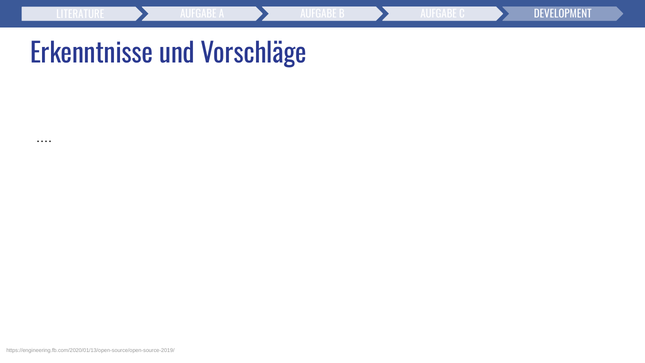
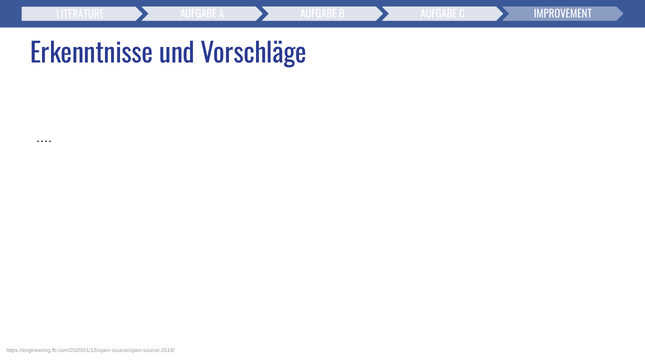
DEVELOPMENT: DEVELOPMENT -> IMPROVEMENT (563, 14)
